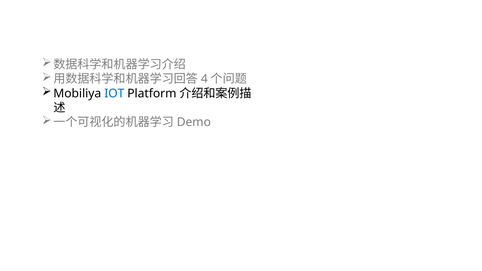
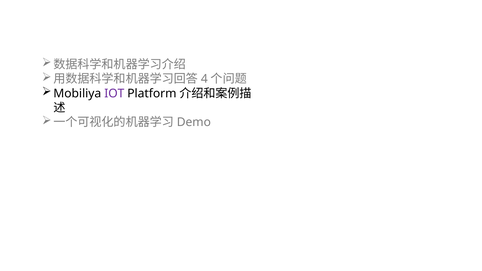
IOT colour: blue -> purple (114, 93)
